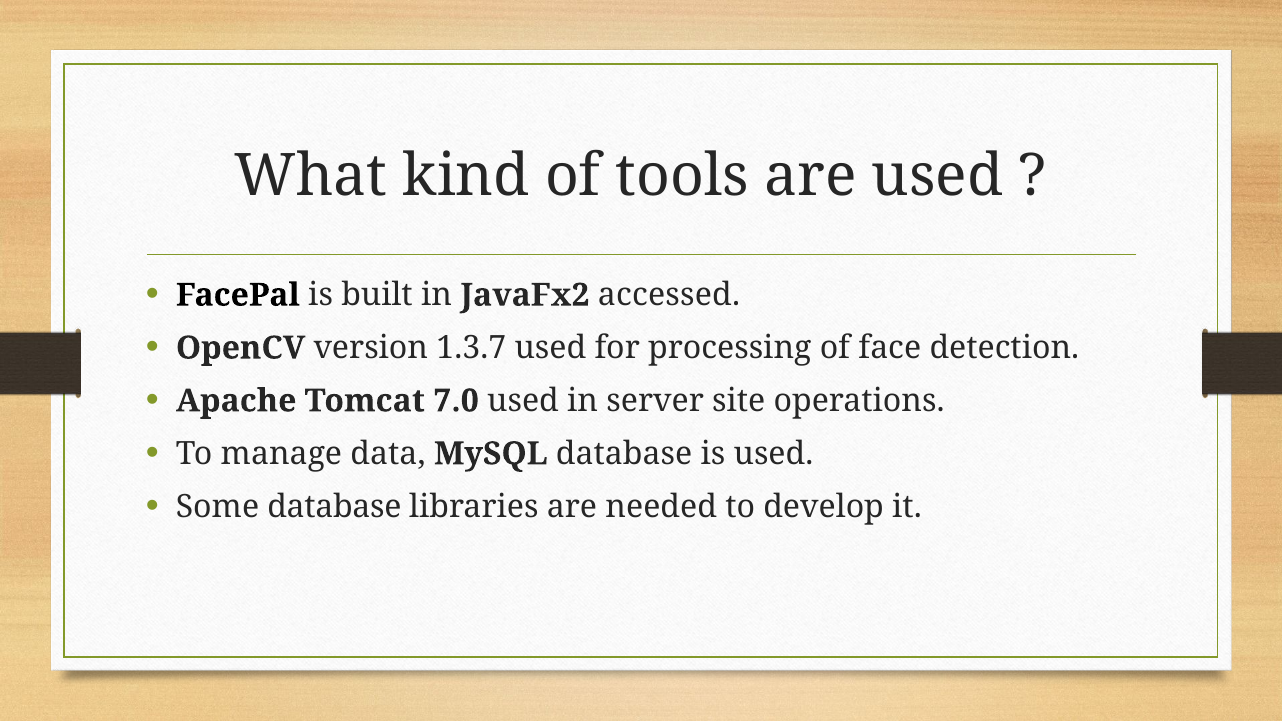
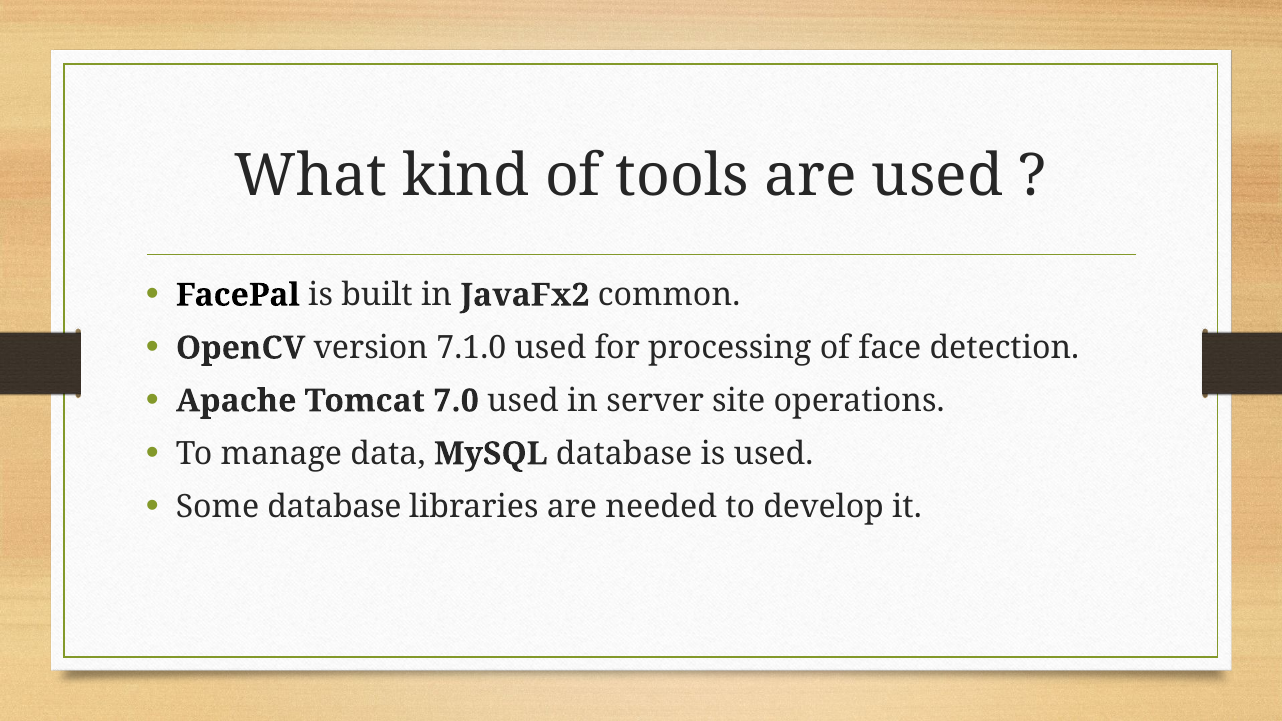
accessed: accessed -> common (669, 295)
1.3.7: 1.3.7 -> 7.1.0 (471, 348)
